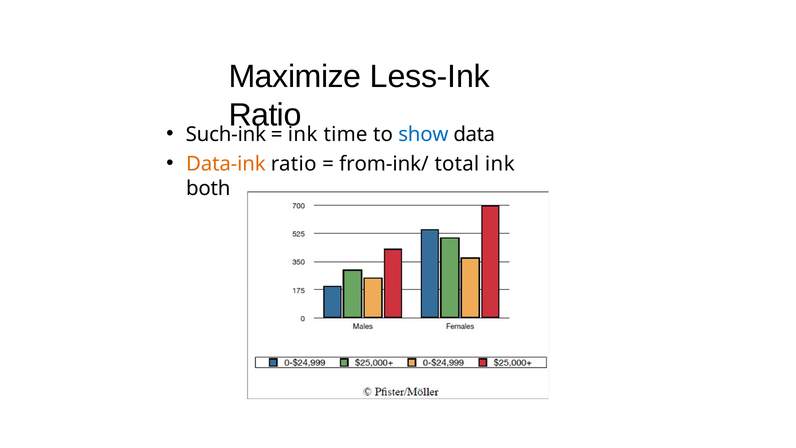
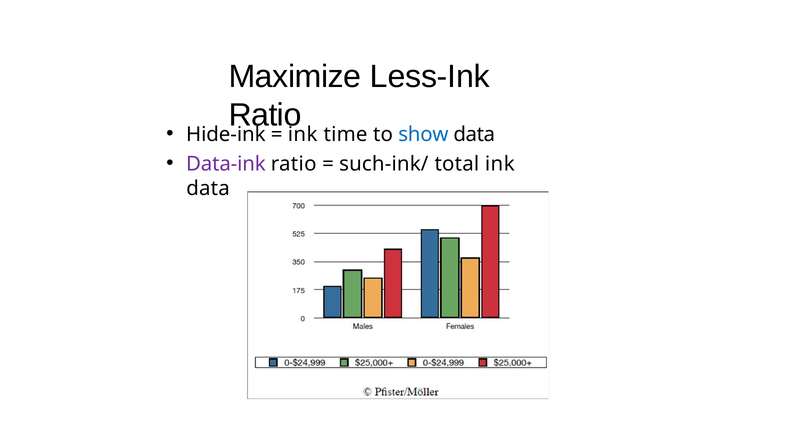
Such‐ink: Such‐ink -> Hide‐ink (226, 134)
Data‐ink colour: orange -> purple (226, 164)
from‐ink/: from‐ink/ -> such‐ink/ (384, 164)
both: both -> data (208, 188)
